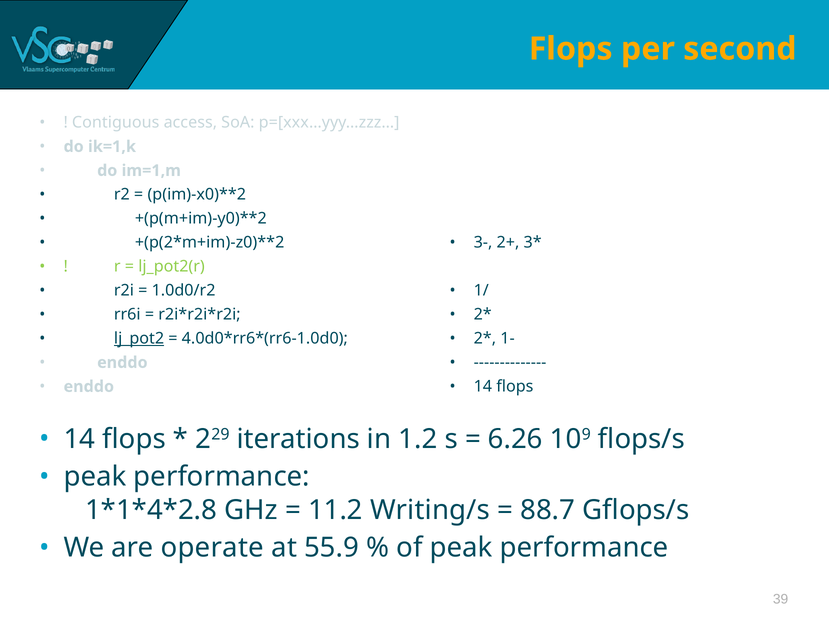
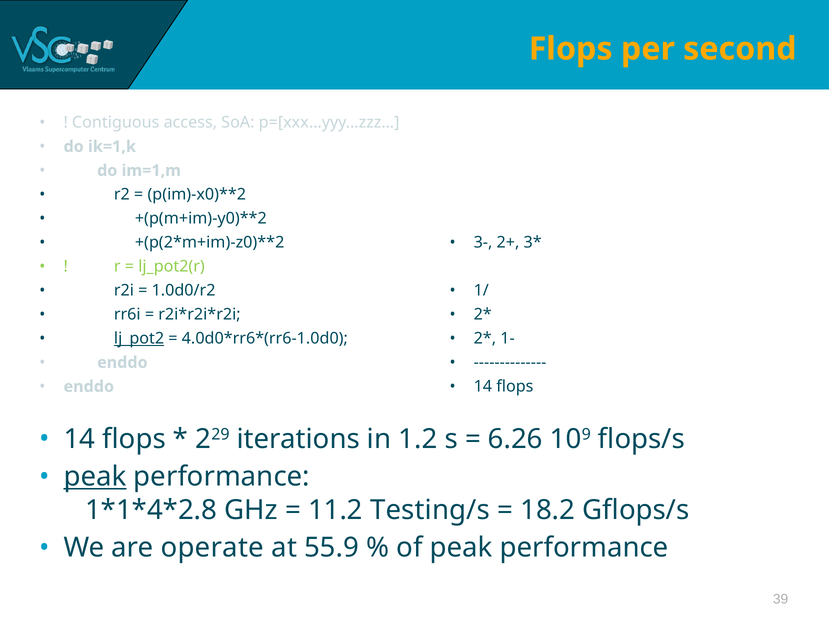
peak underline: none -> present (95, 477)
Writing/s: Writing/s -> Testing/s (430, 510)
88.7: 88.7 -> 18.2 (548, 510)
